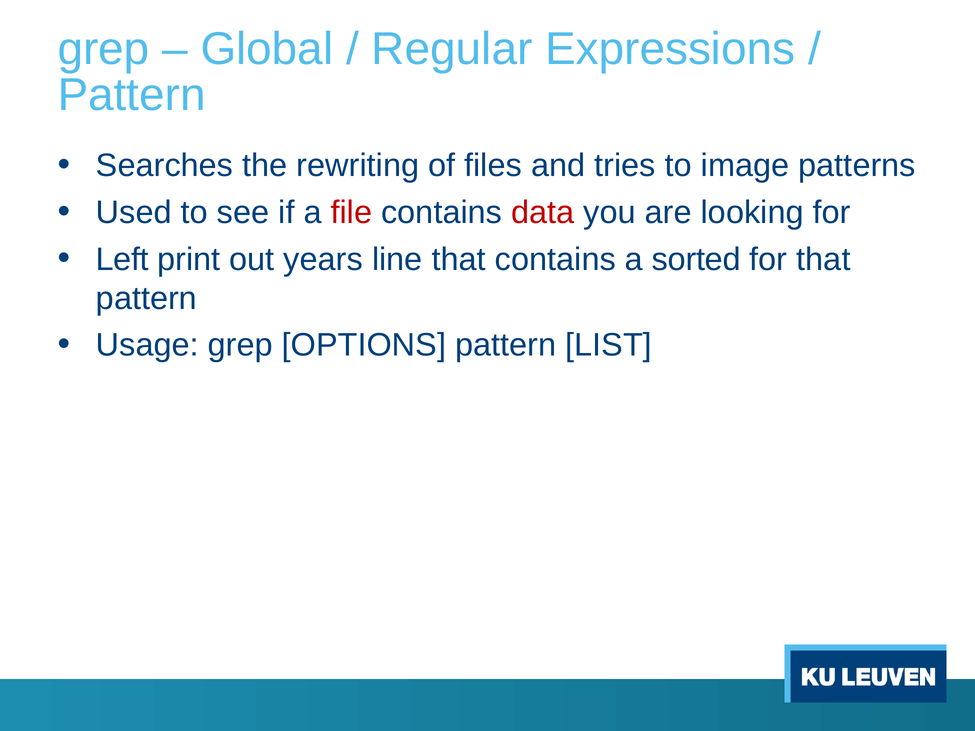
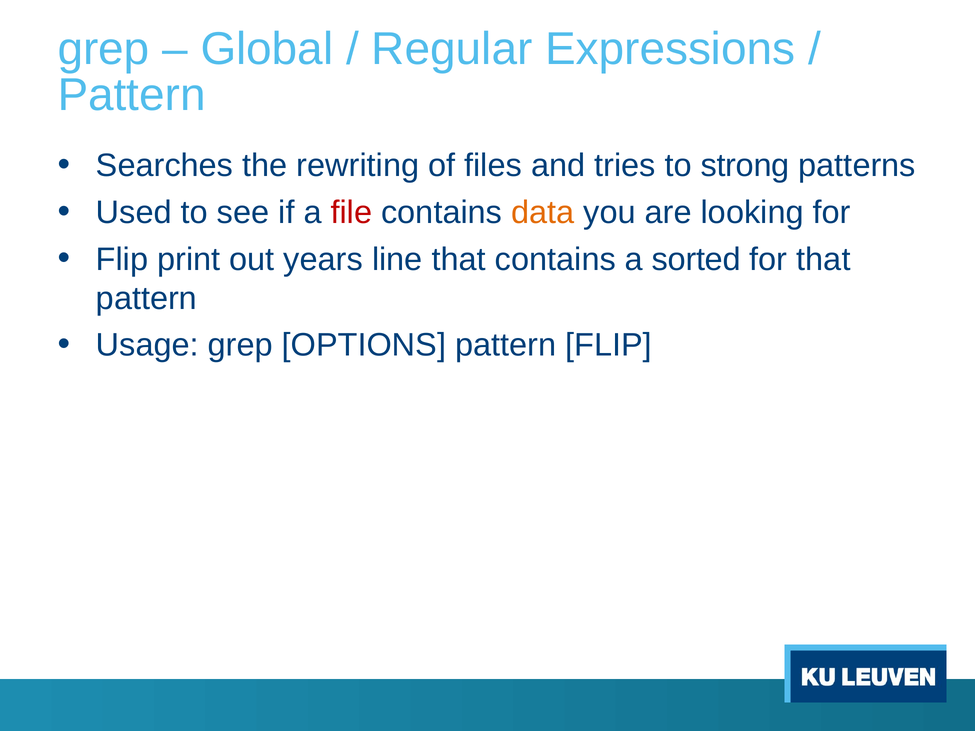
image: image -> strong (745, 166)
data colour: red -> orange (543, 213)
Left: Left -> Flip (122, 259)
pattern LIST: LIST -> FLIP (609, 345)
